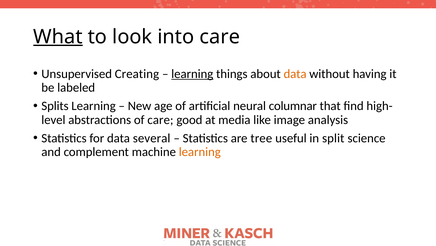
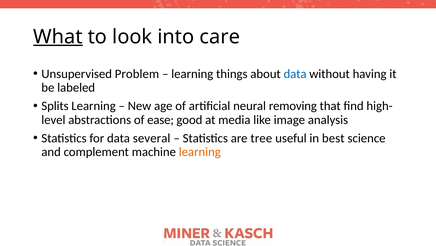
Creating: Creating -> Problem (137, 74)
learning underline: present -> none (192, 74)
data colour: orange -> blue (295, 74)
columnar: columnar -> removing (293, 106)
of care: care -> ease (161, 119)
split: split -> best (333, 138)
